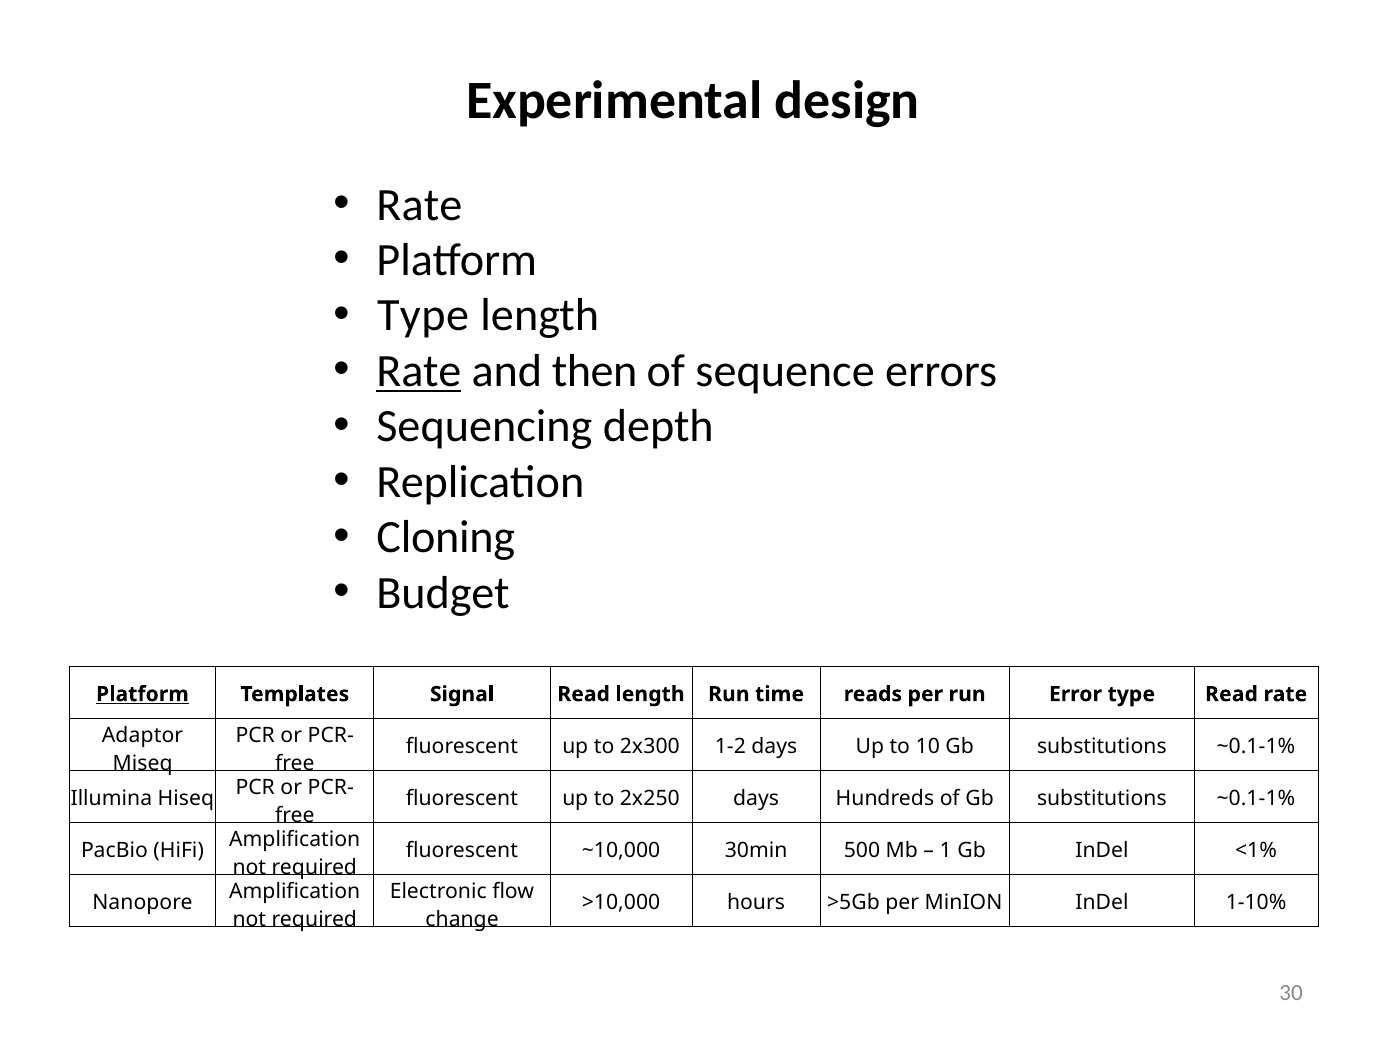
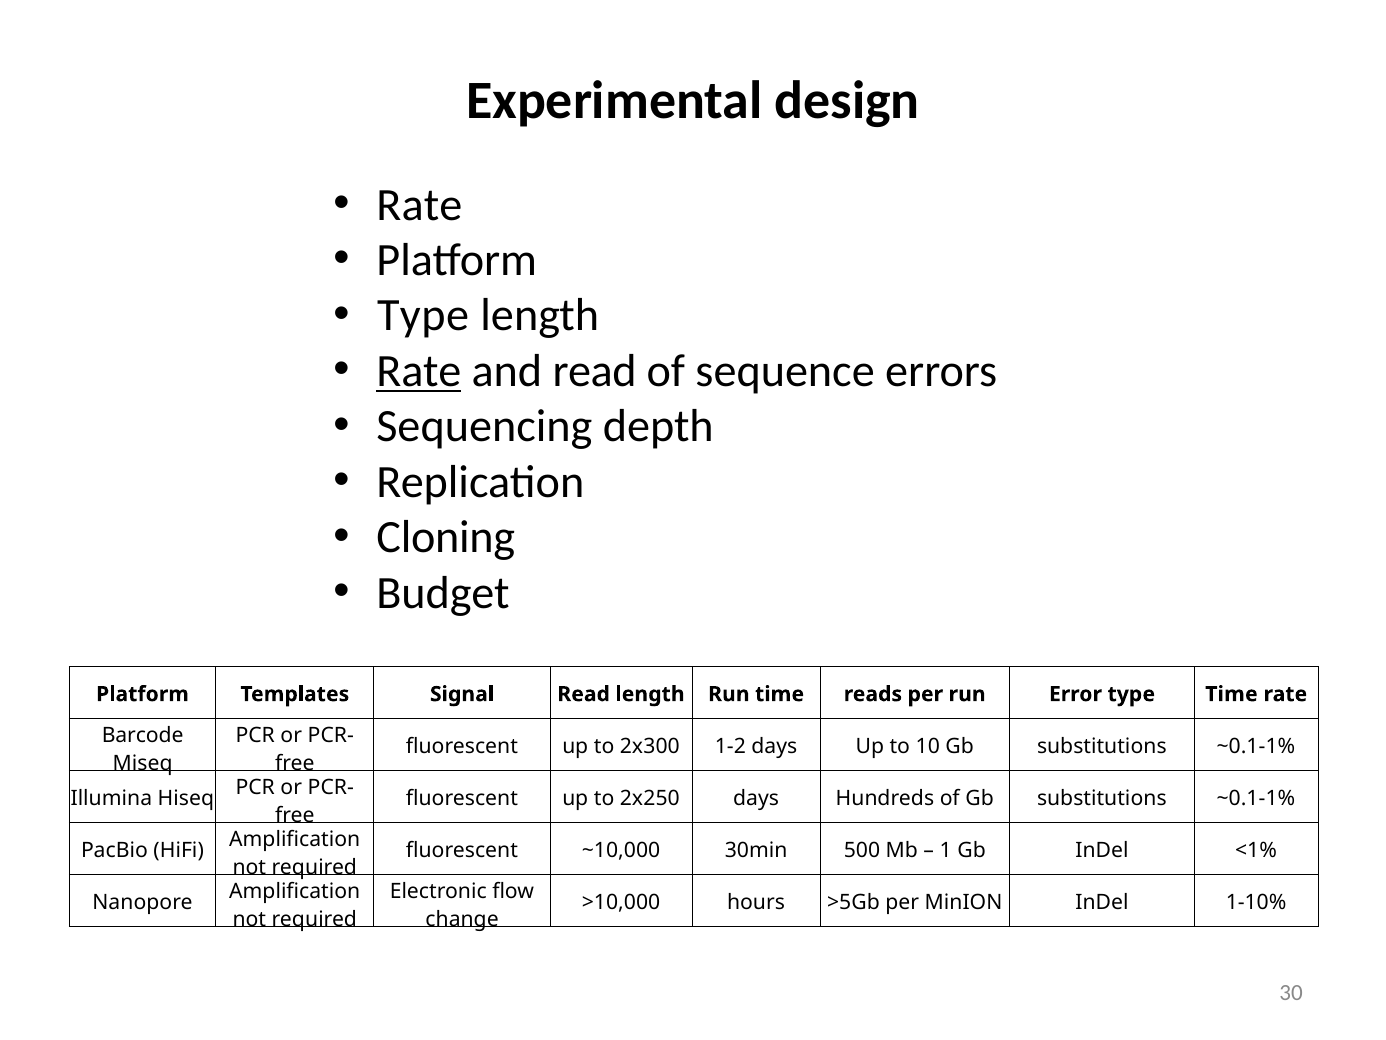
and then: then -> read (595, 371)
Platform underline: present -> none (142, 694)
type Read: Read -> Time (1231, 694)
Adaptor: Adaptor -> Barcode (143, 735)
